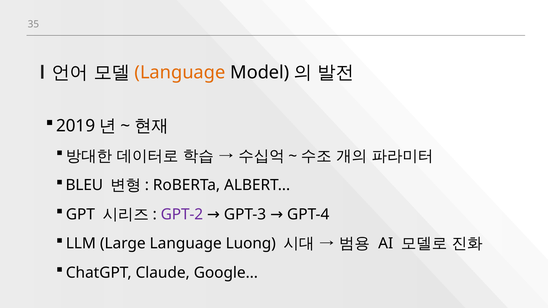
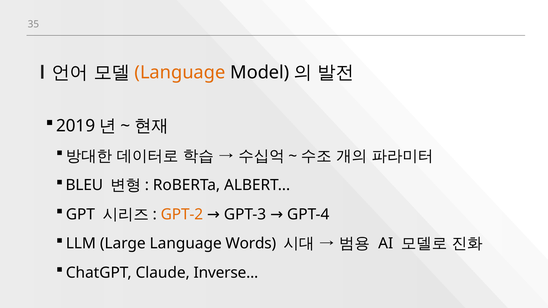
GPT-2 colour: purple -> orange (182, 215)
Luong: Luong -> Words (251, 244)
Google: Google -> Inverse (226, 273)
